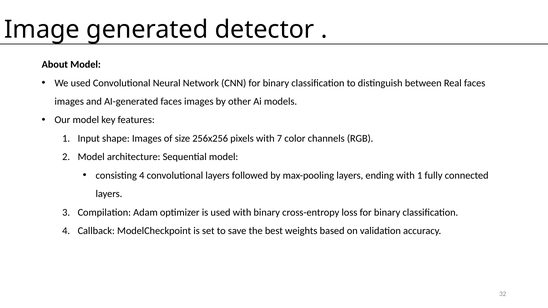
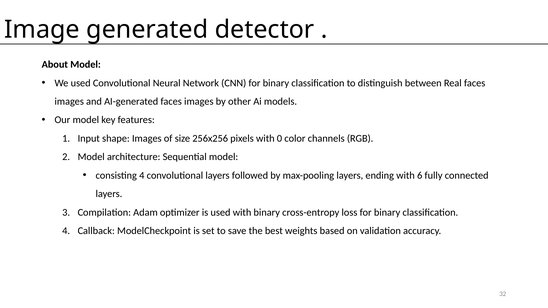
7: 7 -> 0 (280, 138)
with 1: 1 -> 6 (420, 175)
